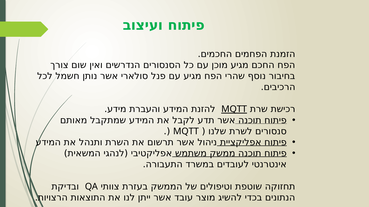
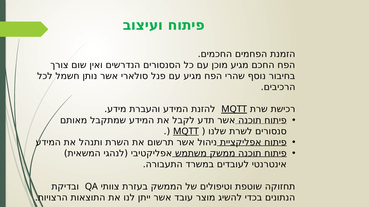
MQTT underline: none -> present (186, 132)
